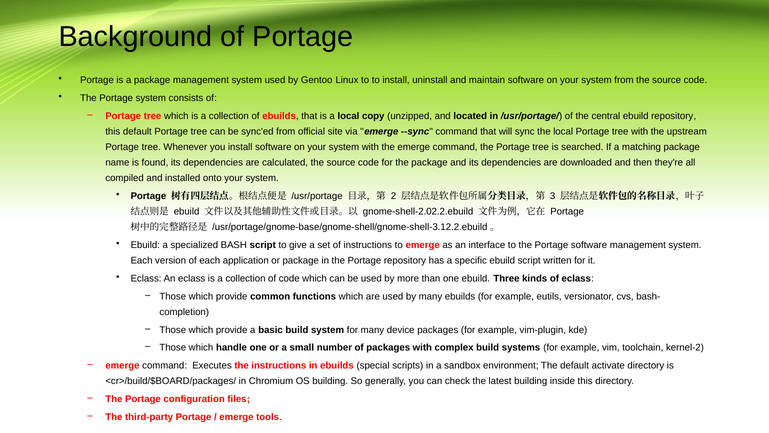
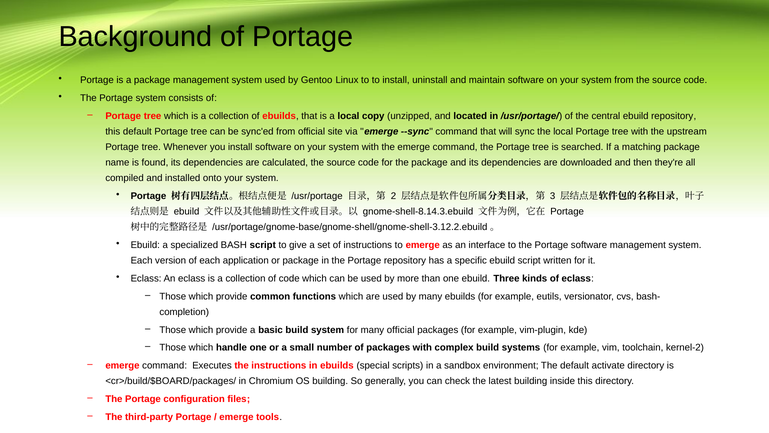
gnome-shell-2.02.2.ebuild: gnome-shell-2.02.2.ebuild -> gnome-shell-8.14.3.ebuild (418, 211)
many device: device -> official (401, 330)
